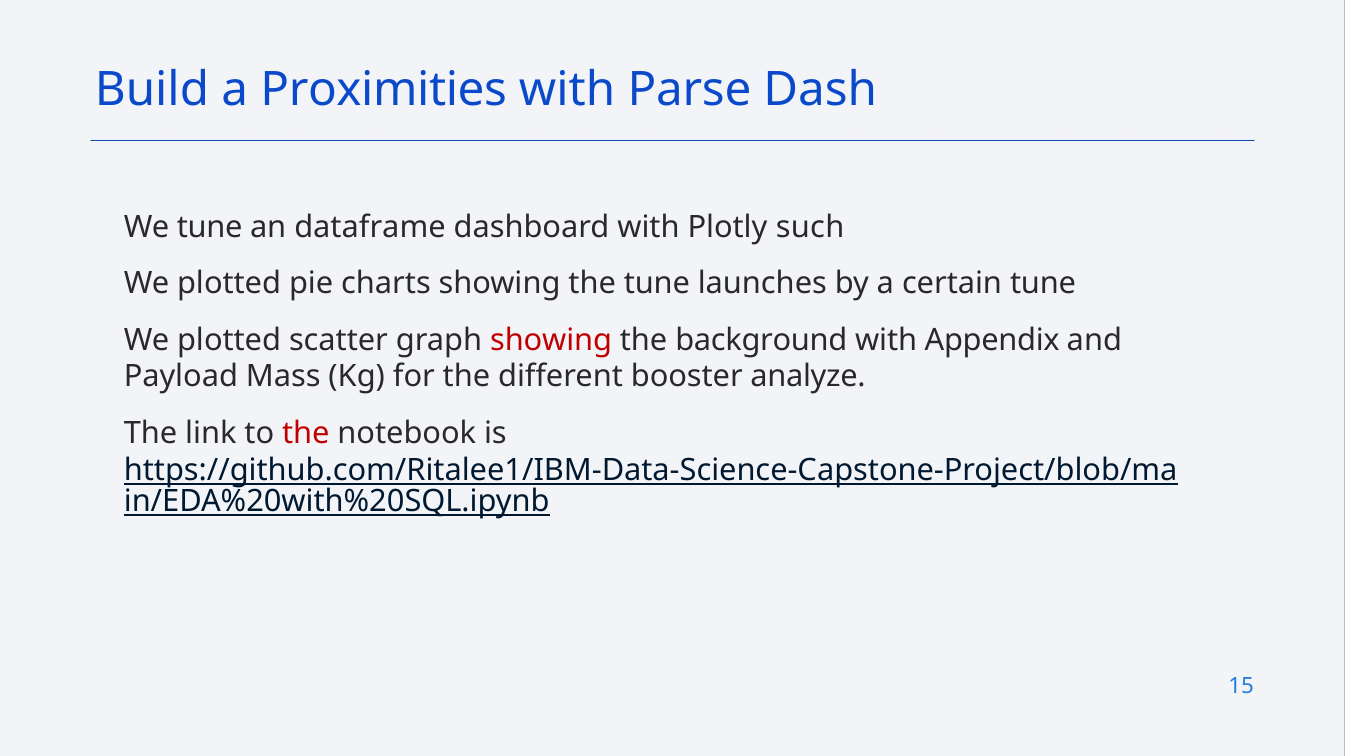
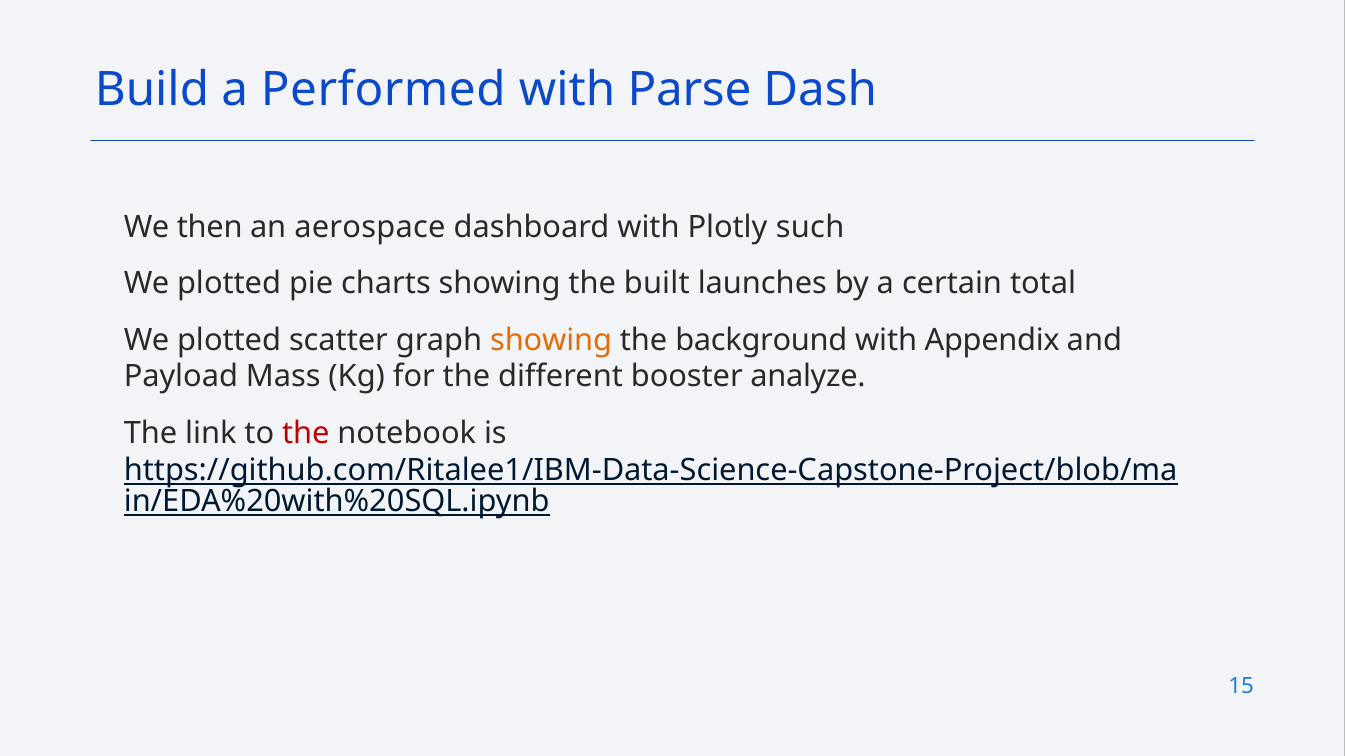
Proximities: Proximities -> Performed (383, 90)
We tune: tune -> then (210, 227)
dataframe: dataframe -> aerospace (370, 227)
the tune: tune -> built (657, 284)
certain tune: tune -> total (1043, 284)
showing colour: red -> orange (551, 340)
